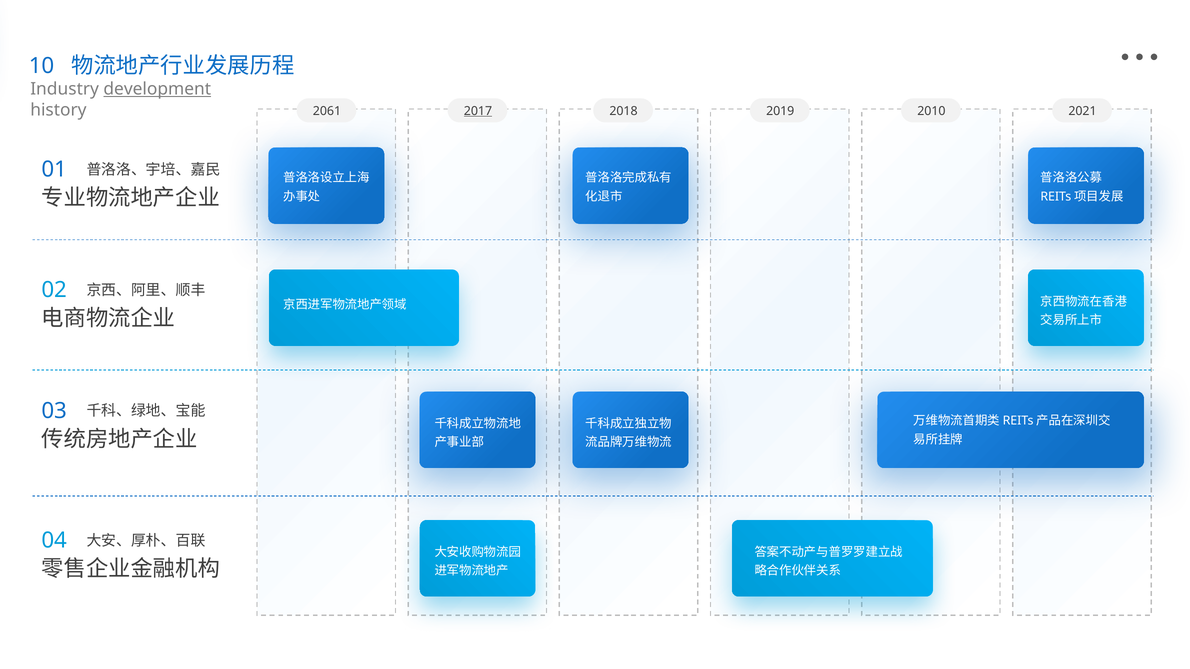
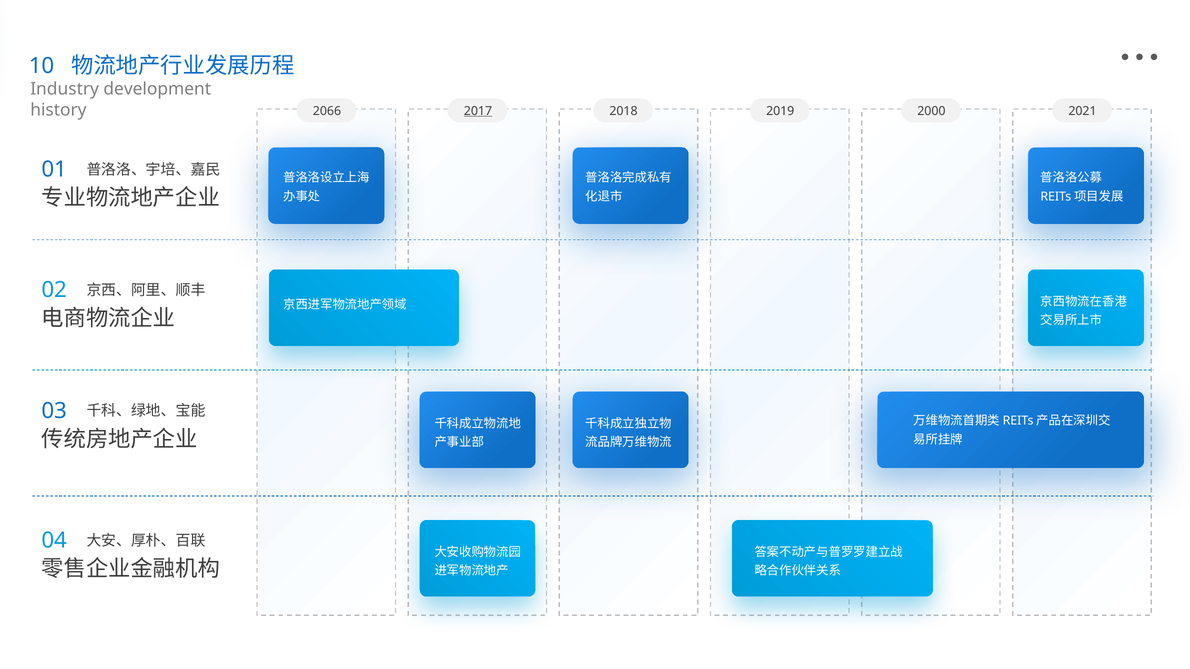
development underline: present -> none (157, 89)
2061: 2061 -> 2066 (327, 111)
2010: 2010 -> 2000 (931, 111)
